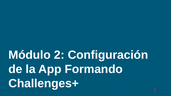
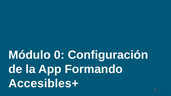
2: 2 -> 0 (59, 55)
Challenges+: Challenges+ -> Accesibles+ (44, 84)
